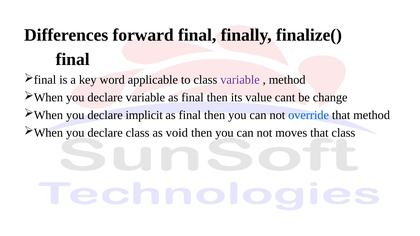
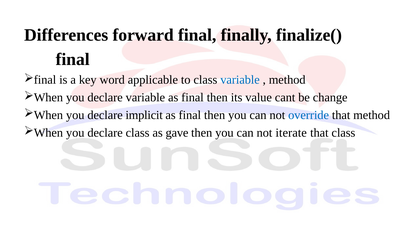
variable colour: purple -> blue (240, 80)
void: void -> gave (177, 133)
moves: moves -> iterate (291, 133)
